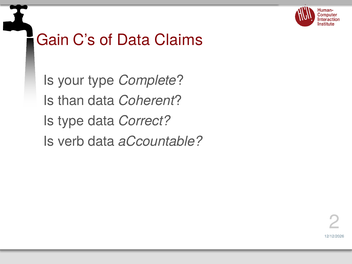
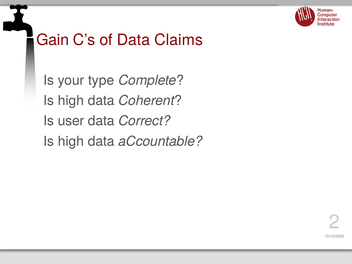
than: than -> high (71, 101)
Is type: type -> user (71, 121)
verb: verb -> high (71, 141)
